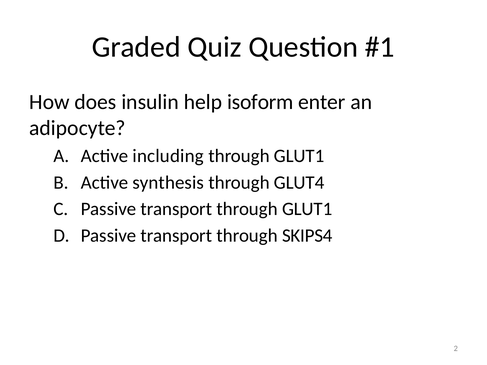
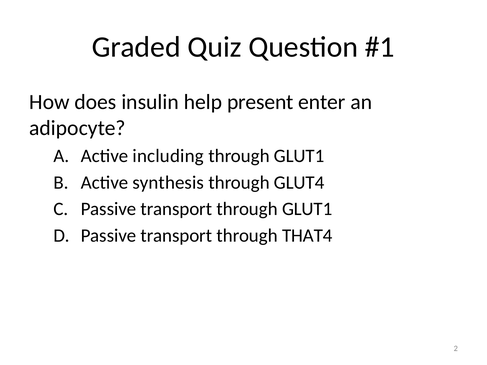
isoform: isoform -> present (260, 102)
SKIPS4: SKIPS4 -> THAT4 (307, 236)
